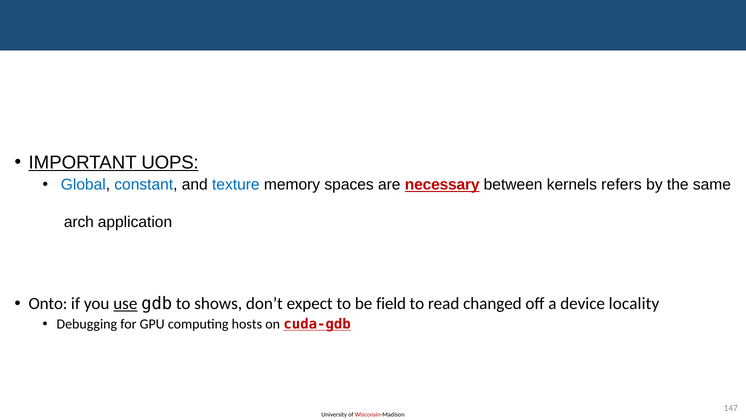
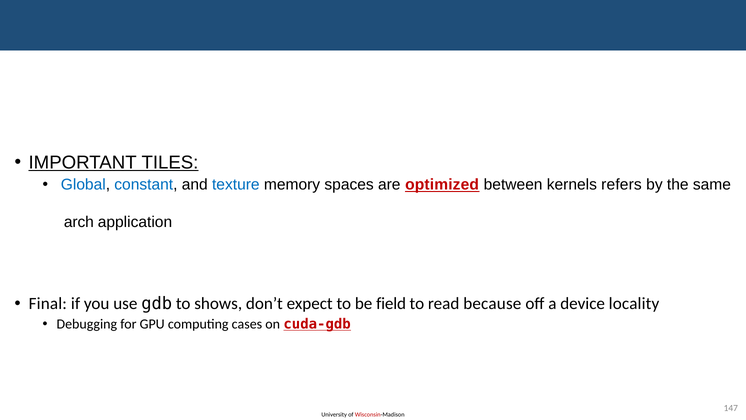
UOPS: UOPS -> TILES (170, 162)
necessary: necessary -> optimized (442, 185)
Onto: Onto -> Final (48, 303)
use underline: present -> none (125, 303)
changed: changed -> because (492, 303)
hosts: hosts -> cases (247, 324)
